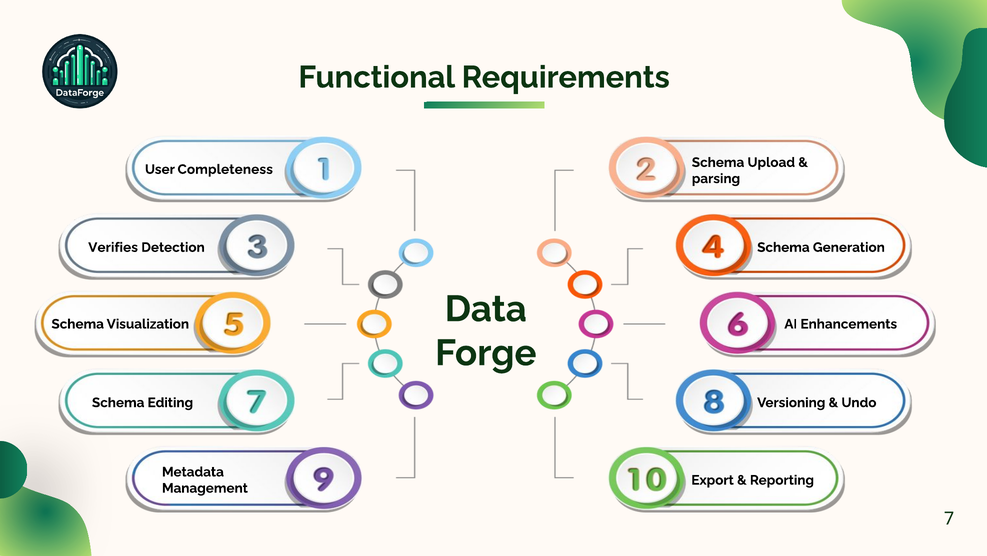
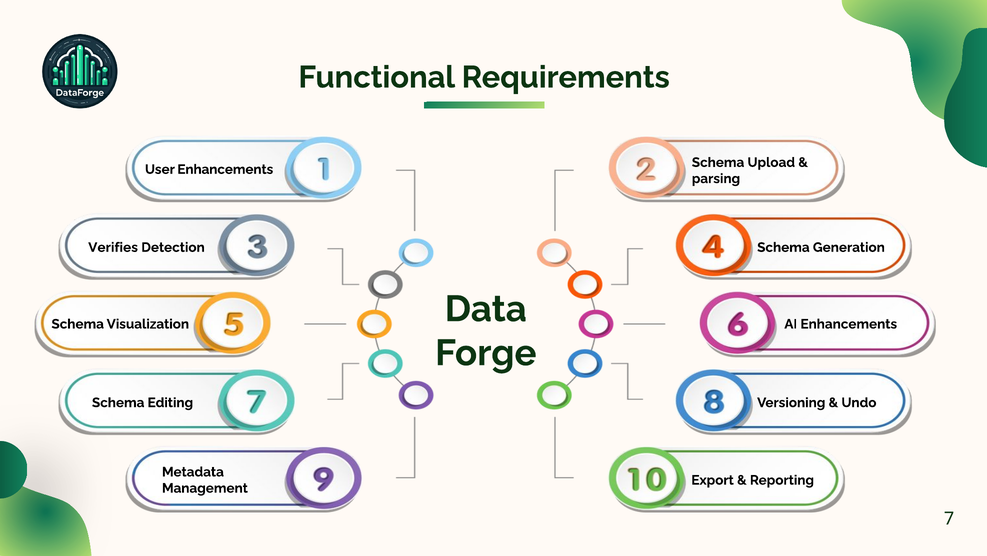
User Completeness: Completeness -> Enhancements (225, 169)
